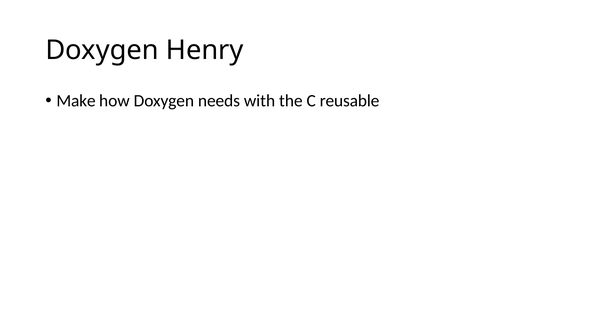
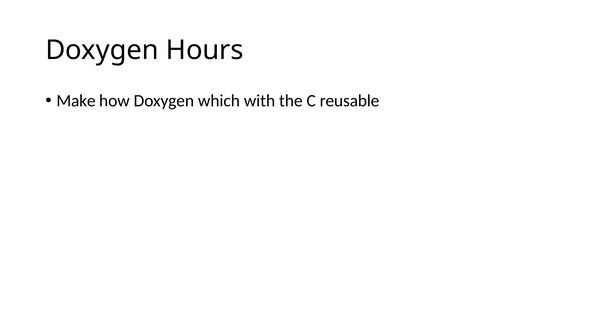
Henry: Henry -> Hours (205, 50)
needs: needs -> which (219, 101)
